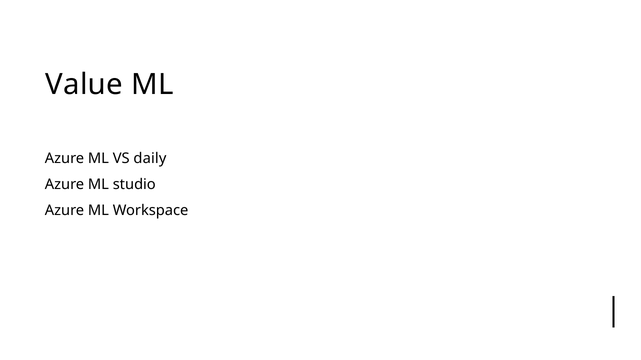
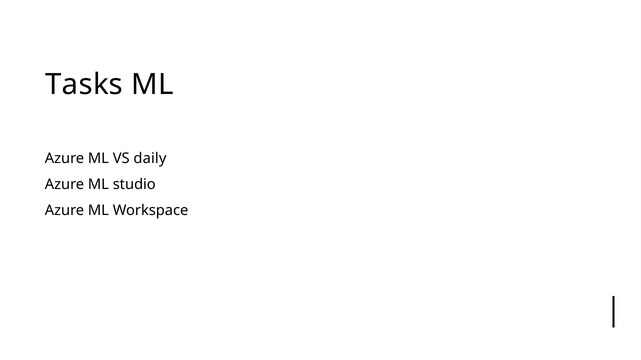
Value: Value -> Tasks (84, 85)
